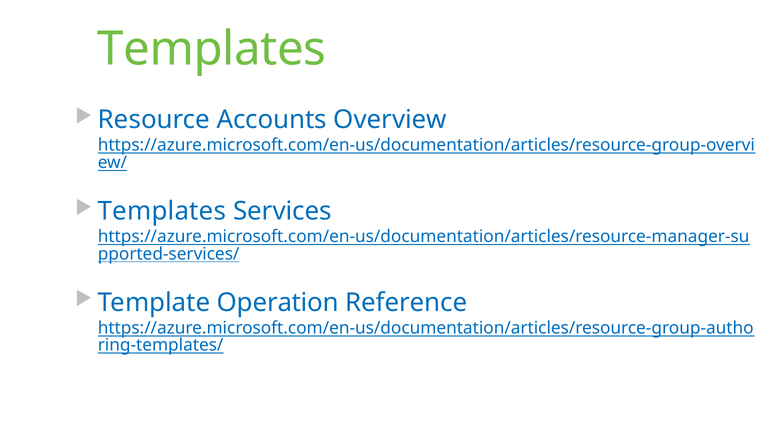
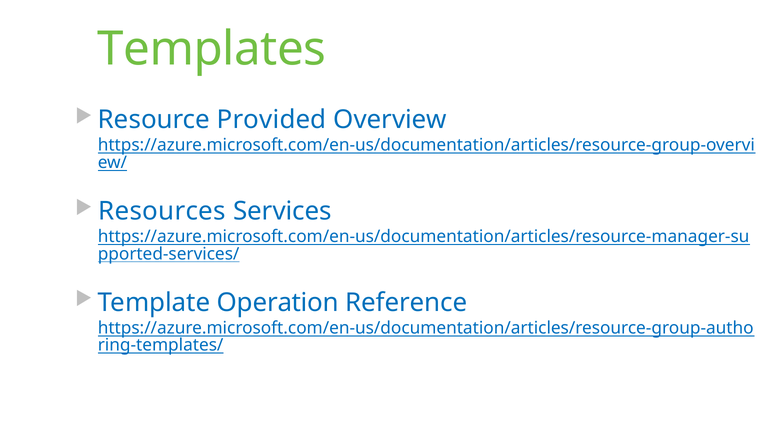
Accounts: Accounts -> Provided (272, 120)
Templates: Templates -> Resources (162, 211)
